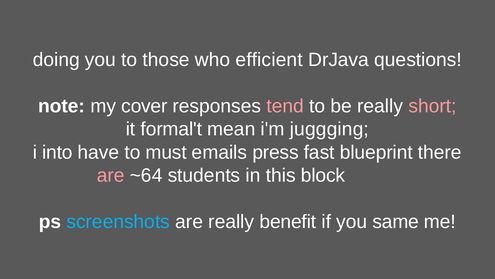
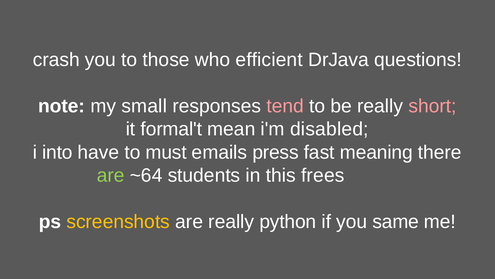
doing: doing -> crash (56, 60)
cover: cover -> small (144, 106)
juggging: juggging -> disabled (329, 129)
blueprint: blueprint -> meaning (376, 152)
are colour: pink -> light green (111, 175)
block: block -> frees (323, 175)
screenshots colour: light blue -> yellow (118, 221)
benefit: benefit -> python (288, 221)
